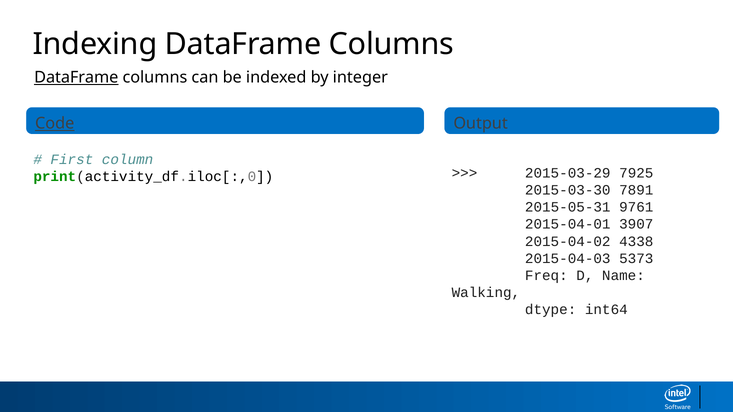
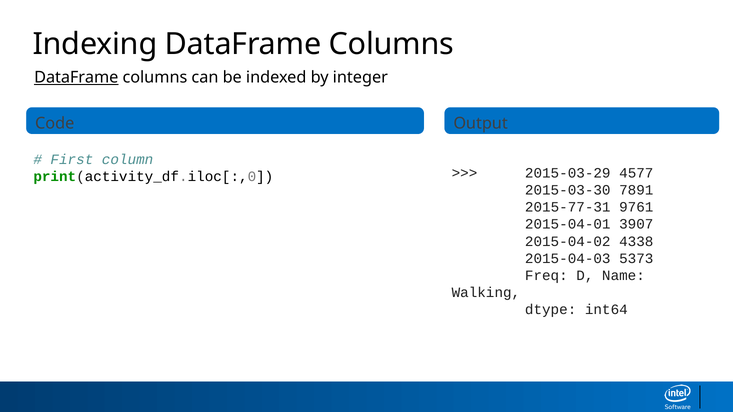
Code underline: present -> none (55, 124)
7925: 7925 -> 4577 (636, 173)
2015-05-31: 2015-05-31 -> 2015-77-31 (568, 207)
